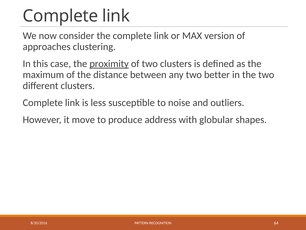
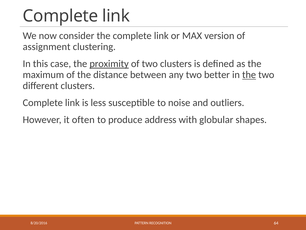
approaches: approaches -> assignment (47, 47)
the underline: none -> present (249, 75)
move: move -> often (83, 120)
